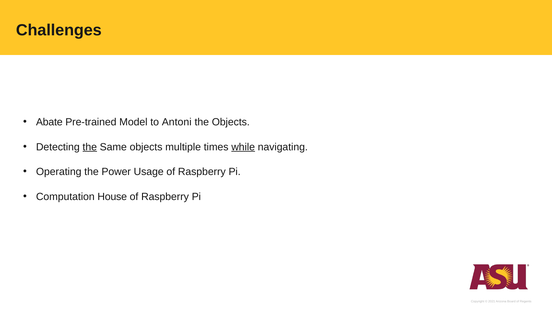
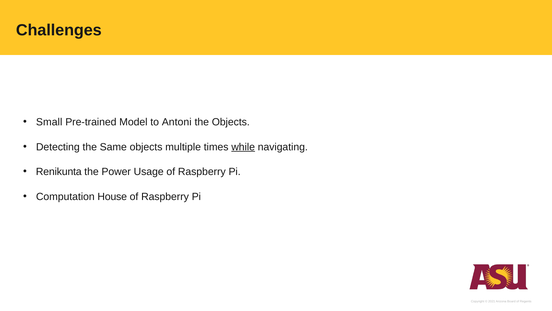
Abate: Abate -> Small (49, 122)
the underline: present -> none (90, 147)
Operating: Operating -> Renikunta (59, 172)
